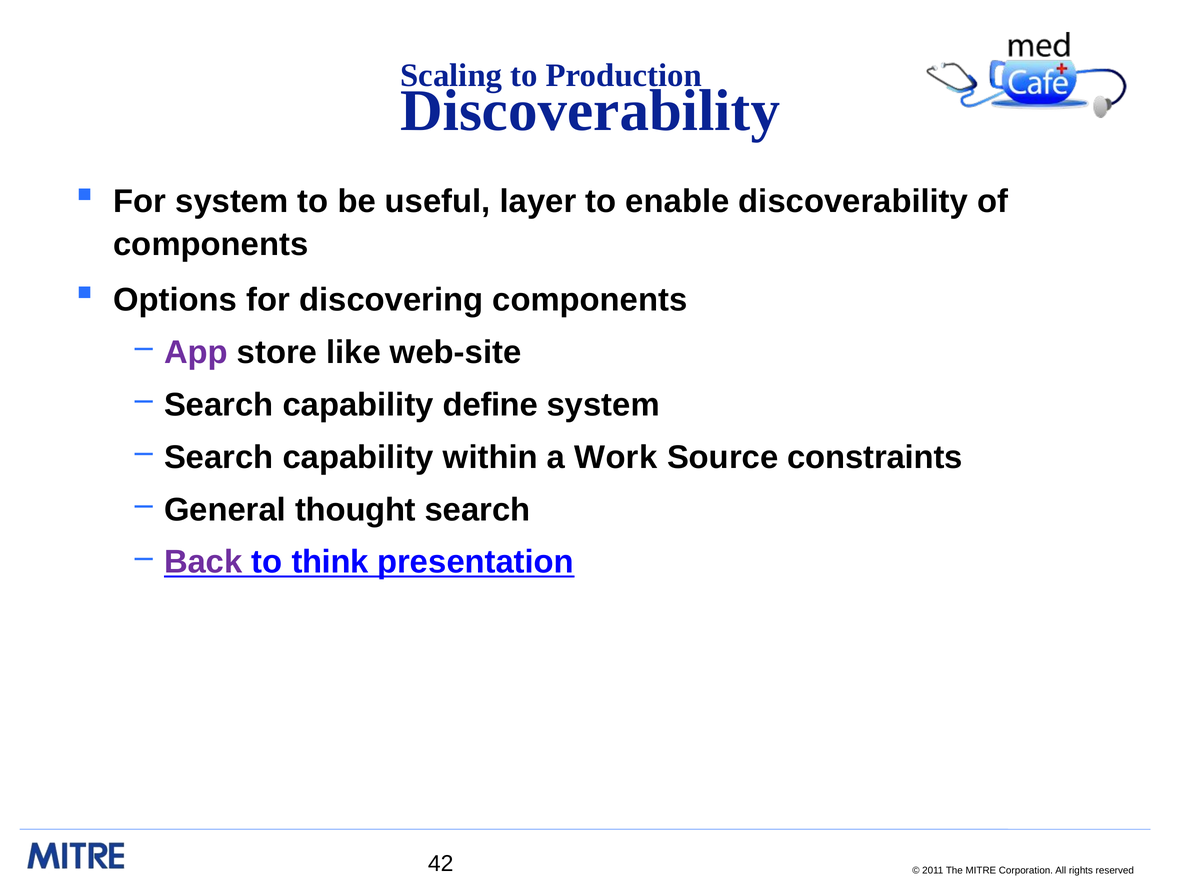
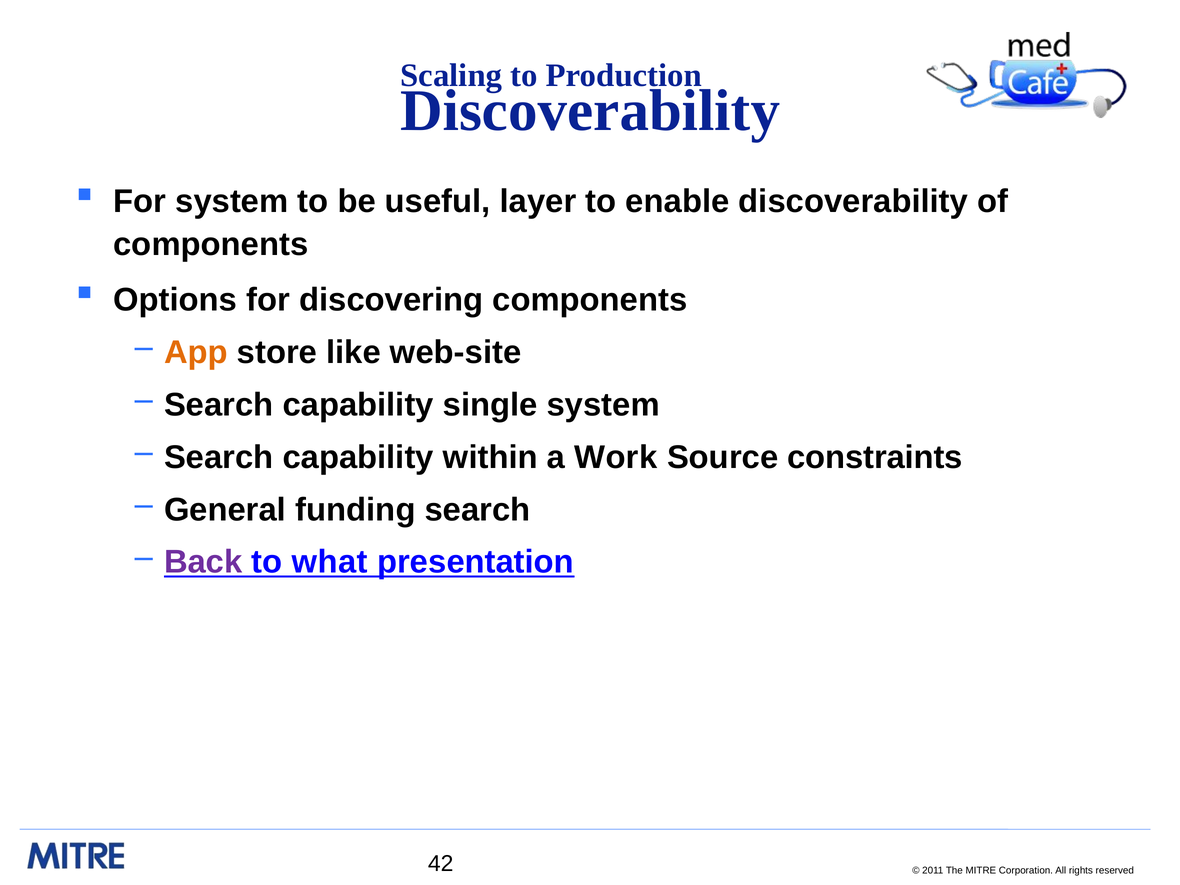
App colour: purple -> orange (196, 352)
define: define -> single (490, 405)
thought: thought -> funding (355, 510)
think: think -> what (330, 562)
